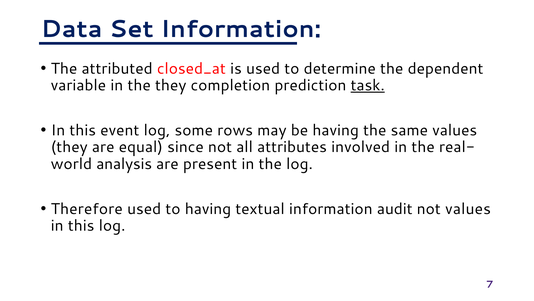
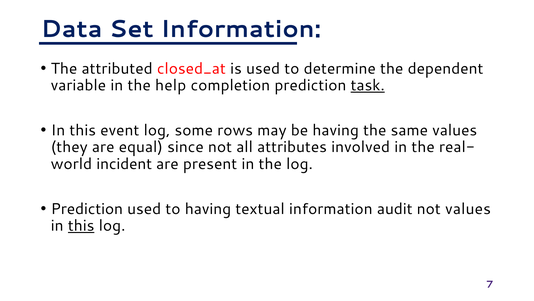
the they: they -> help (171, 85)
analysis: analysis -> incident (124, 164)
Therefore: Therefore -> Prediction (87, 208)
this underline: none -> present (81, 225)
